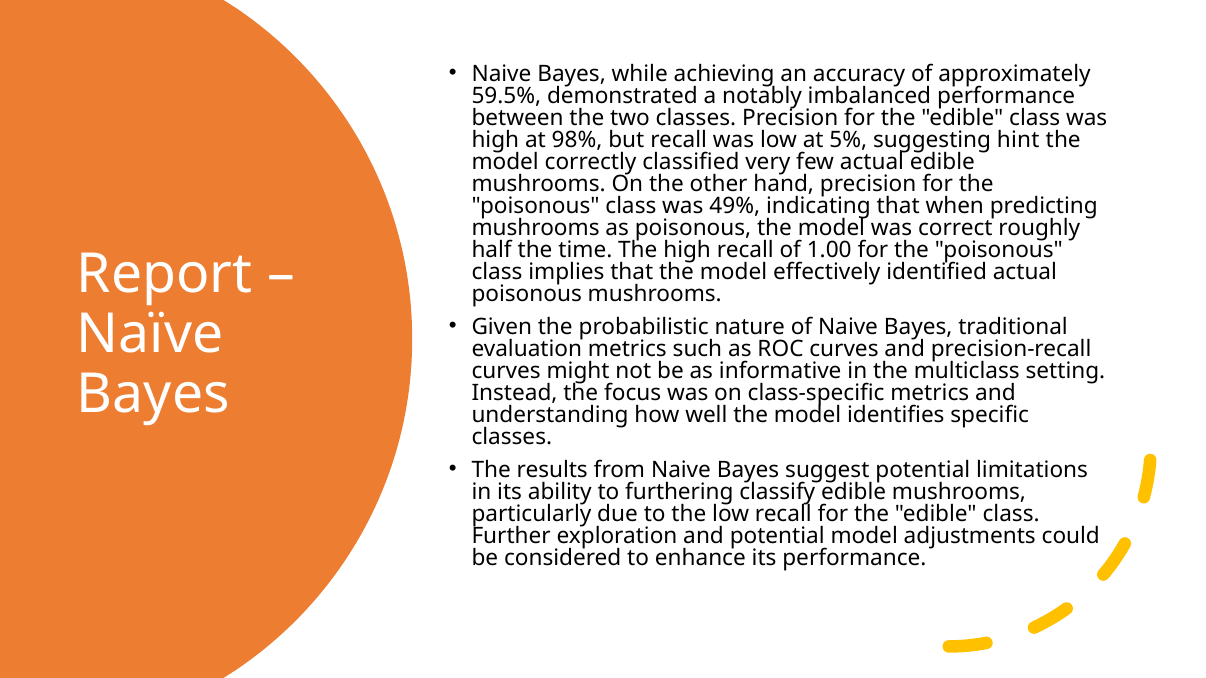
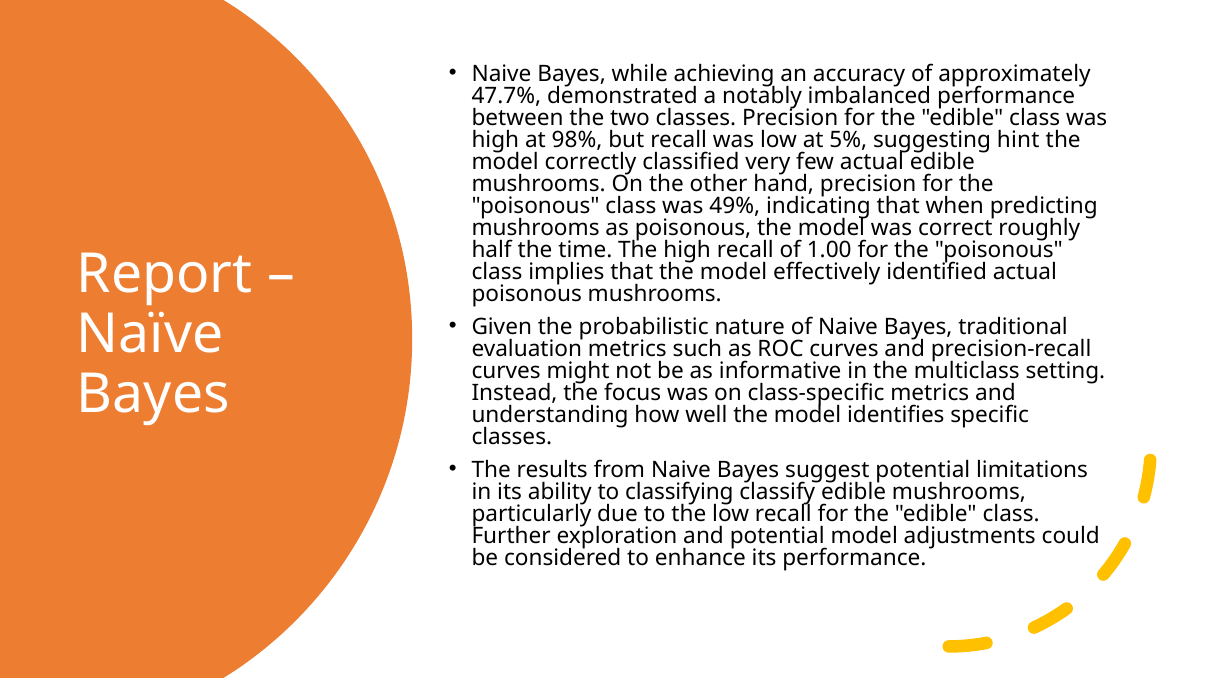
59.5%: 59.5% -> 47.7% (506, 96)
furthering: furthering -> classifying (679, 492)
